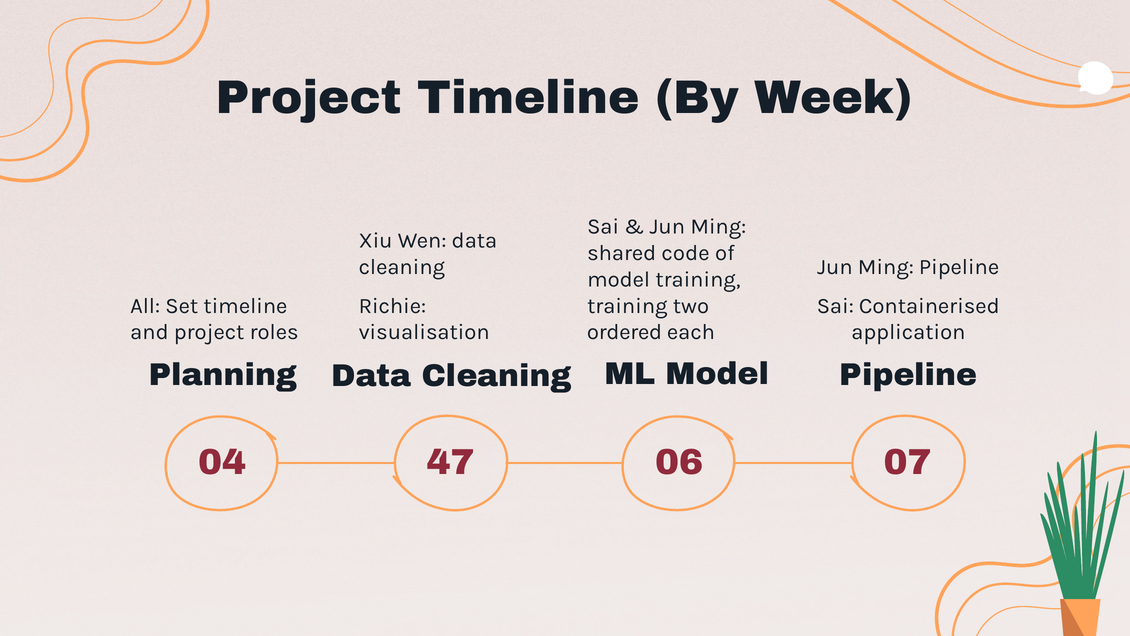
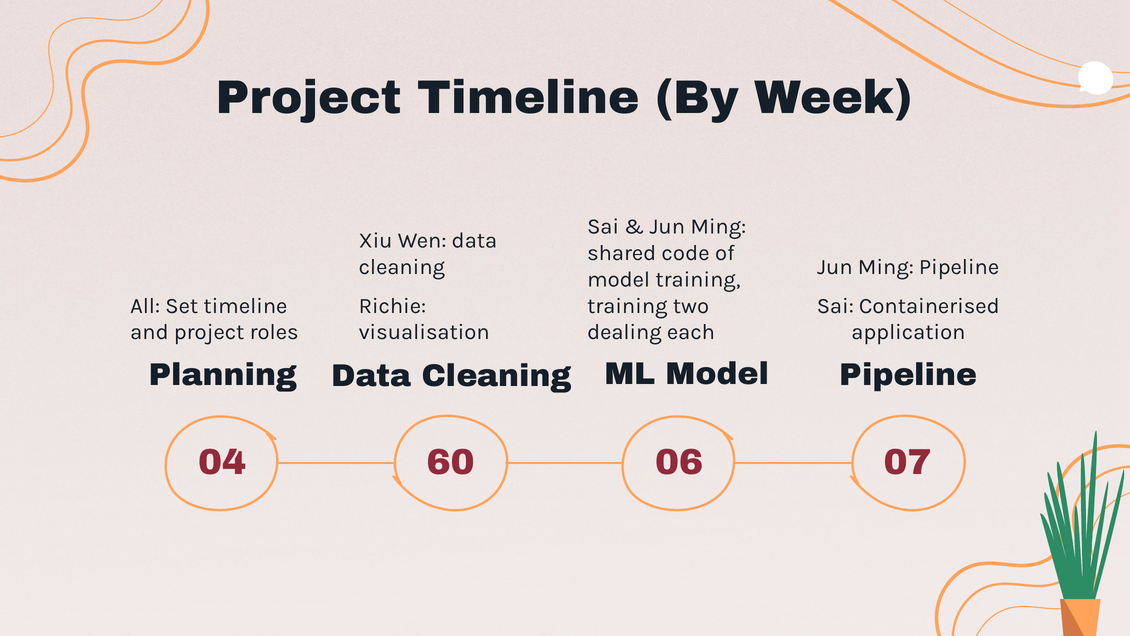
ordered: ordered -> dealing (624, 332)
47: 47 -> 60 (451, 462)
